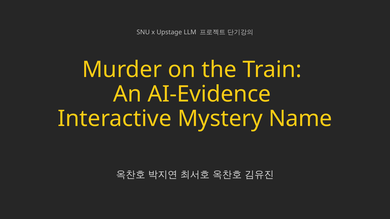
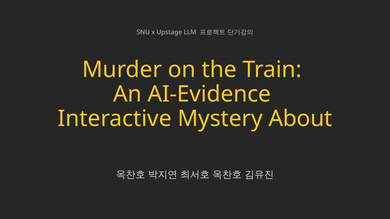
Name: Name -> About (300, 119)
